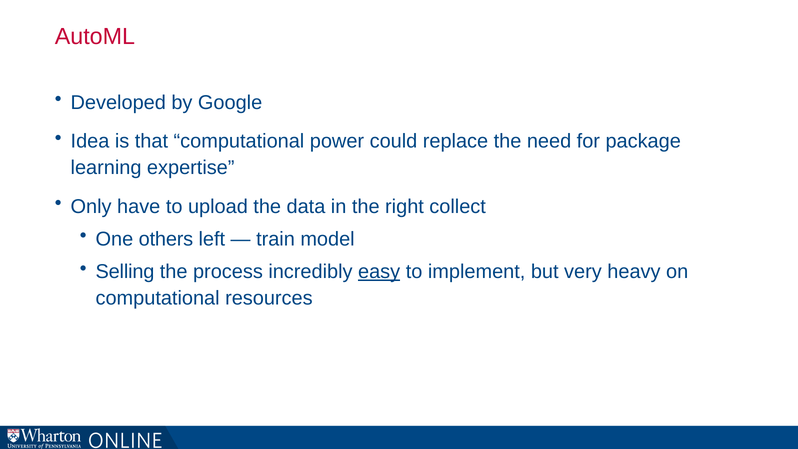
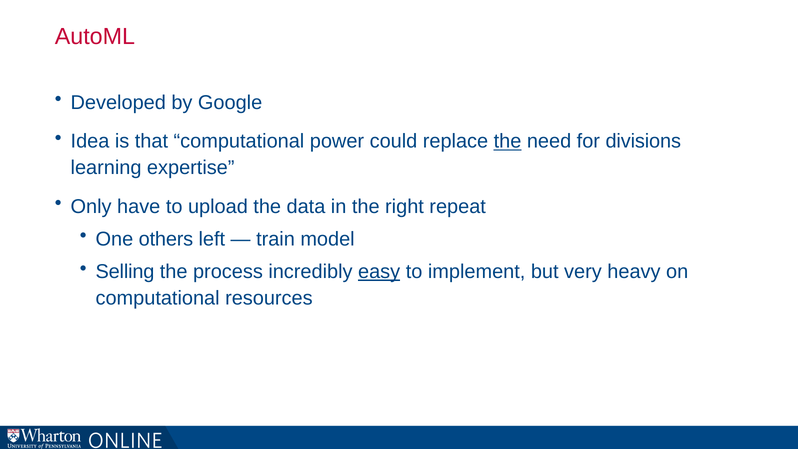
the underline: none -> present (508, 141)
package: package -> divisions (643, 141)
collect: collect -> repeat (458, 206)
